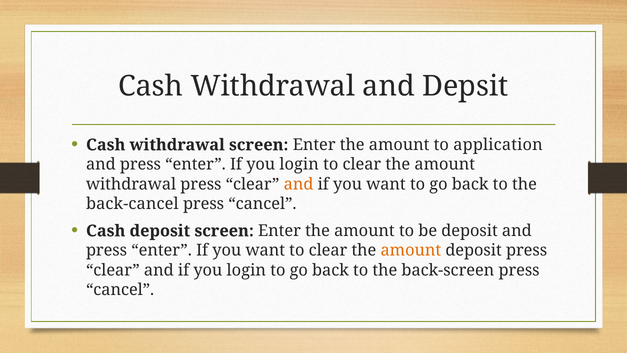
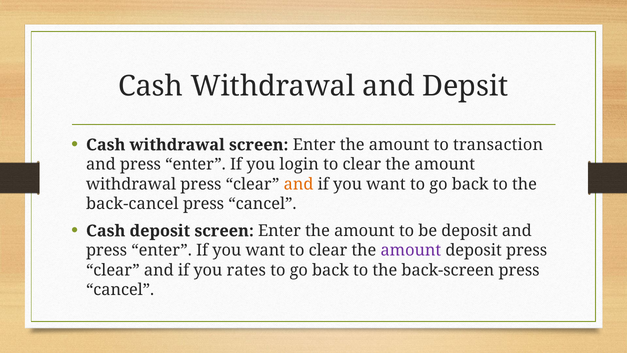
application: application -> transaction (498, 145)
amount colour: orange -> purple (411, 250)
and if you login: login -> rates (246, 270)
